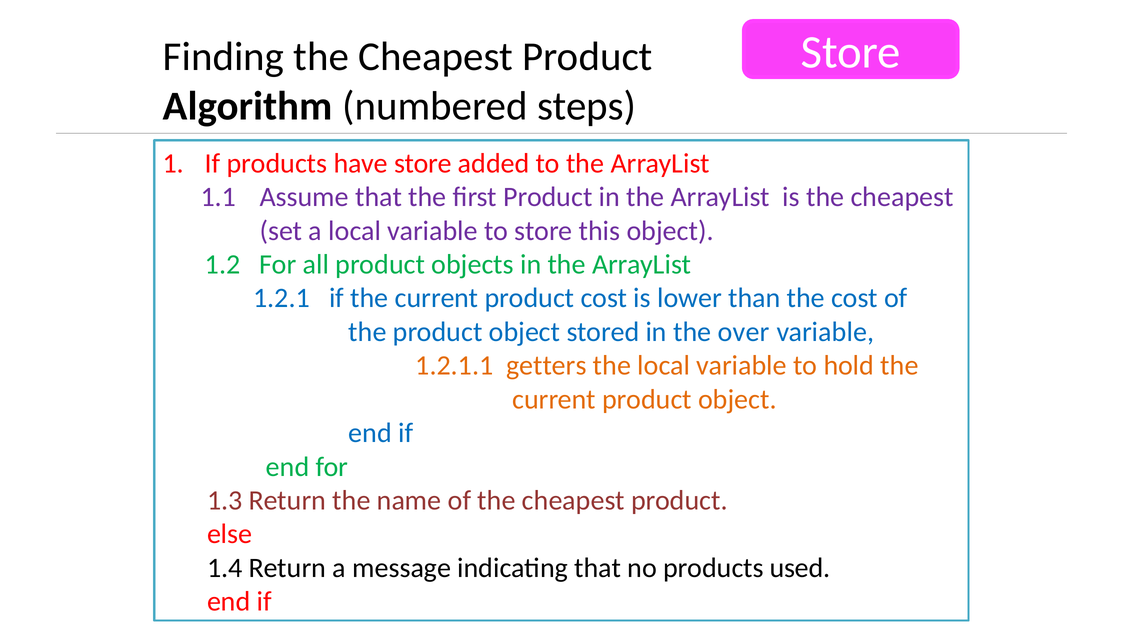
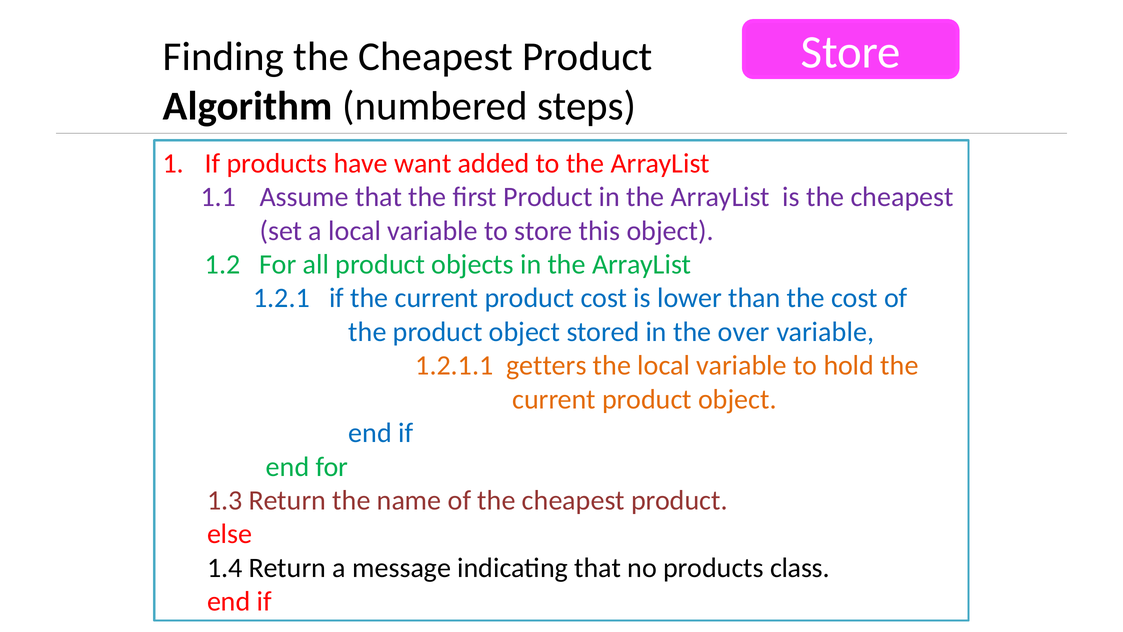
have store: store -> want (423, 163)
used: used -> class (800, 568)
